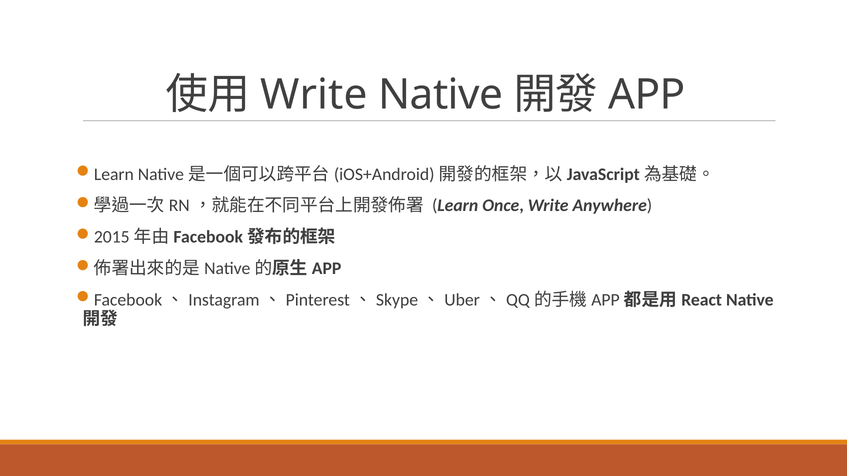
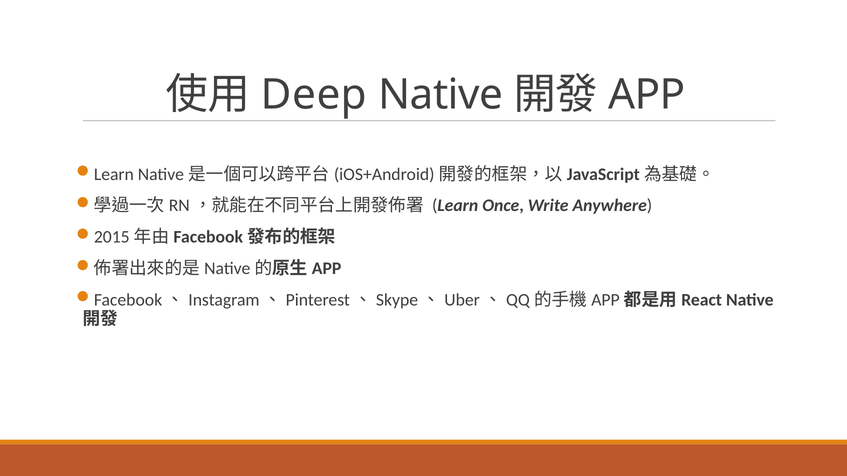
Write: Write -> Deep (314, 95)
